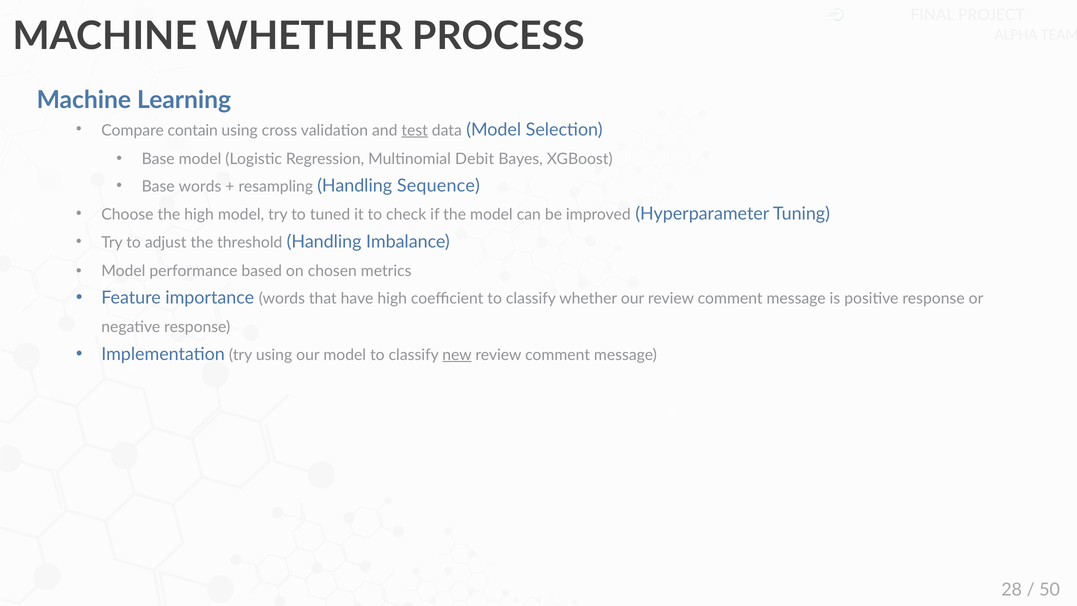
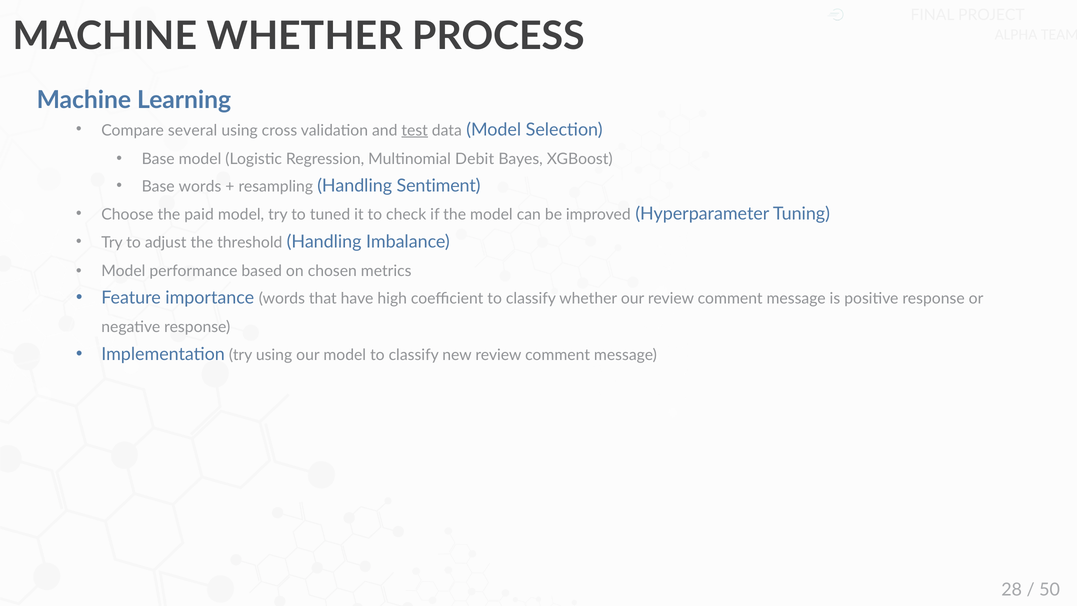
contain: contain -> several (193, 130)
Sequence: Sequence -> Sentiment (439, 186)
the high: high -> paid (199, 215)
new underline: present -> none (457, 355)
